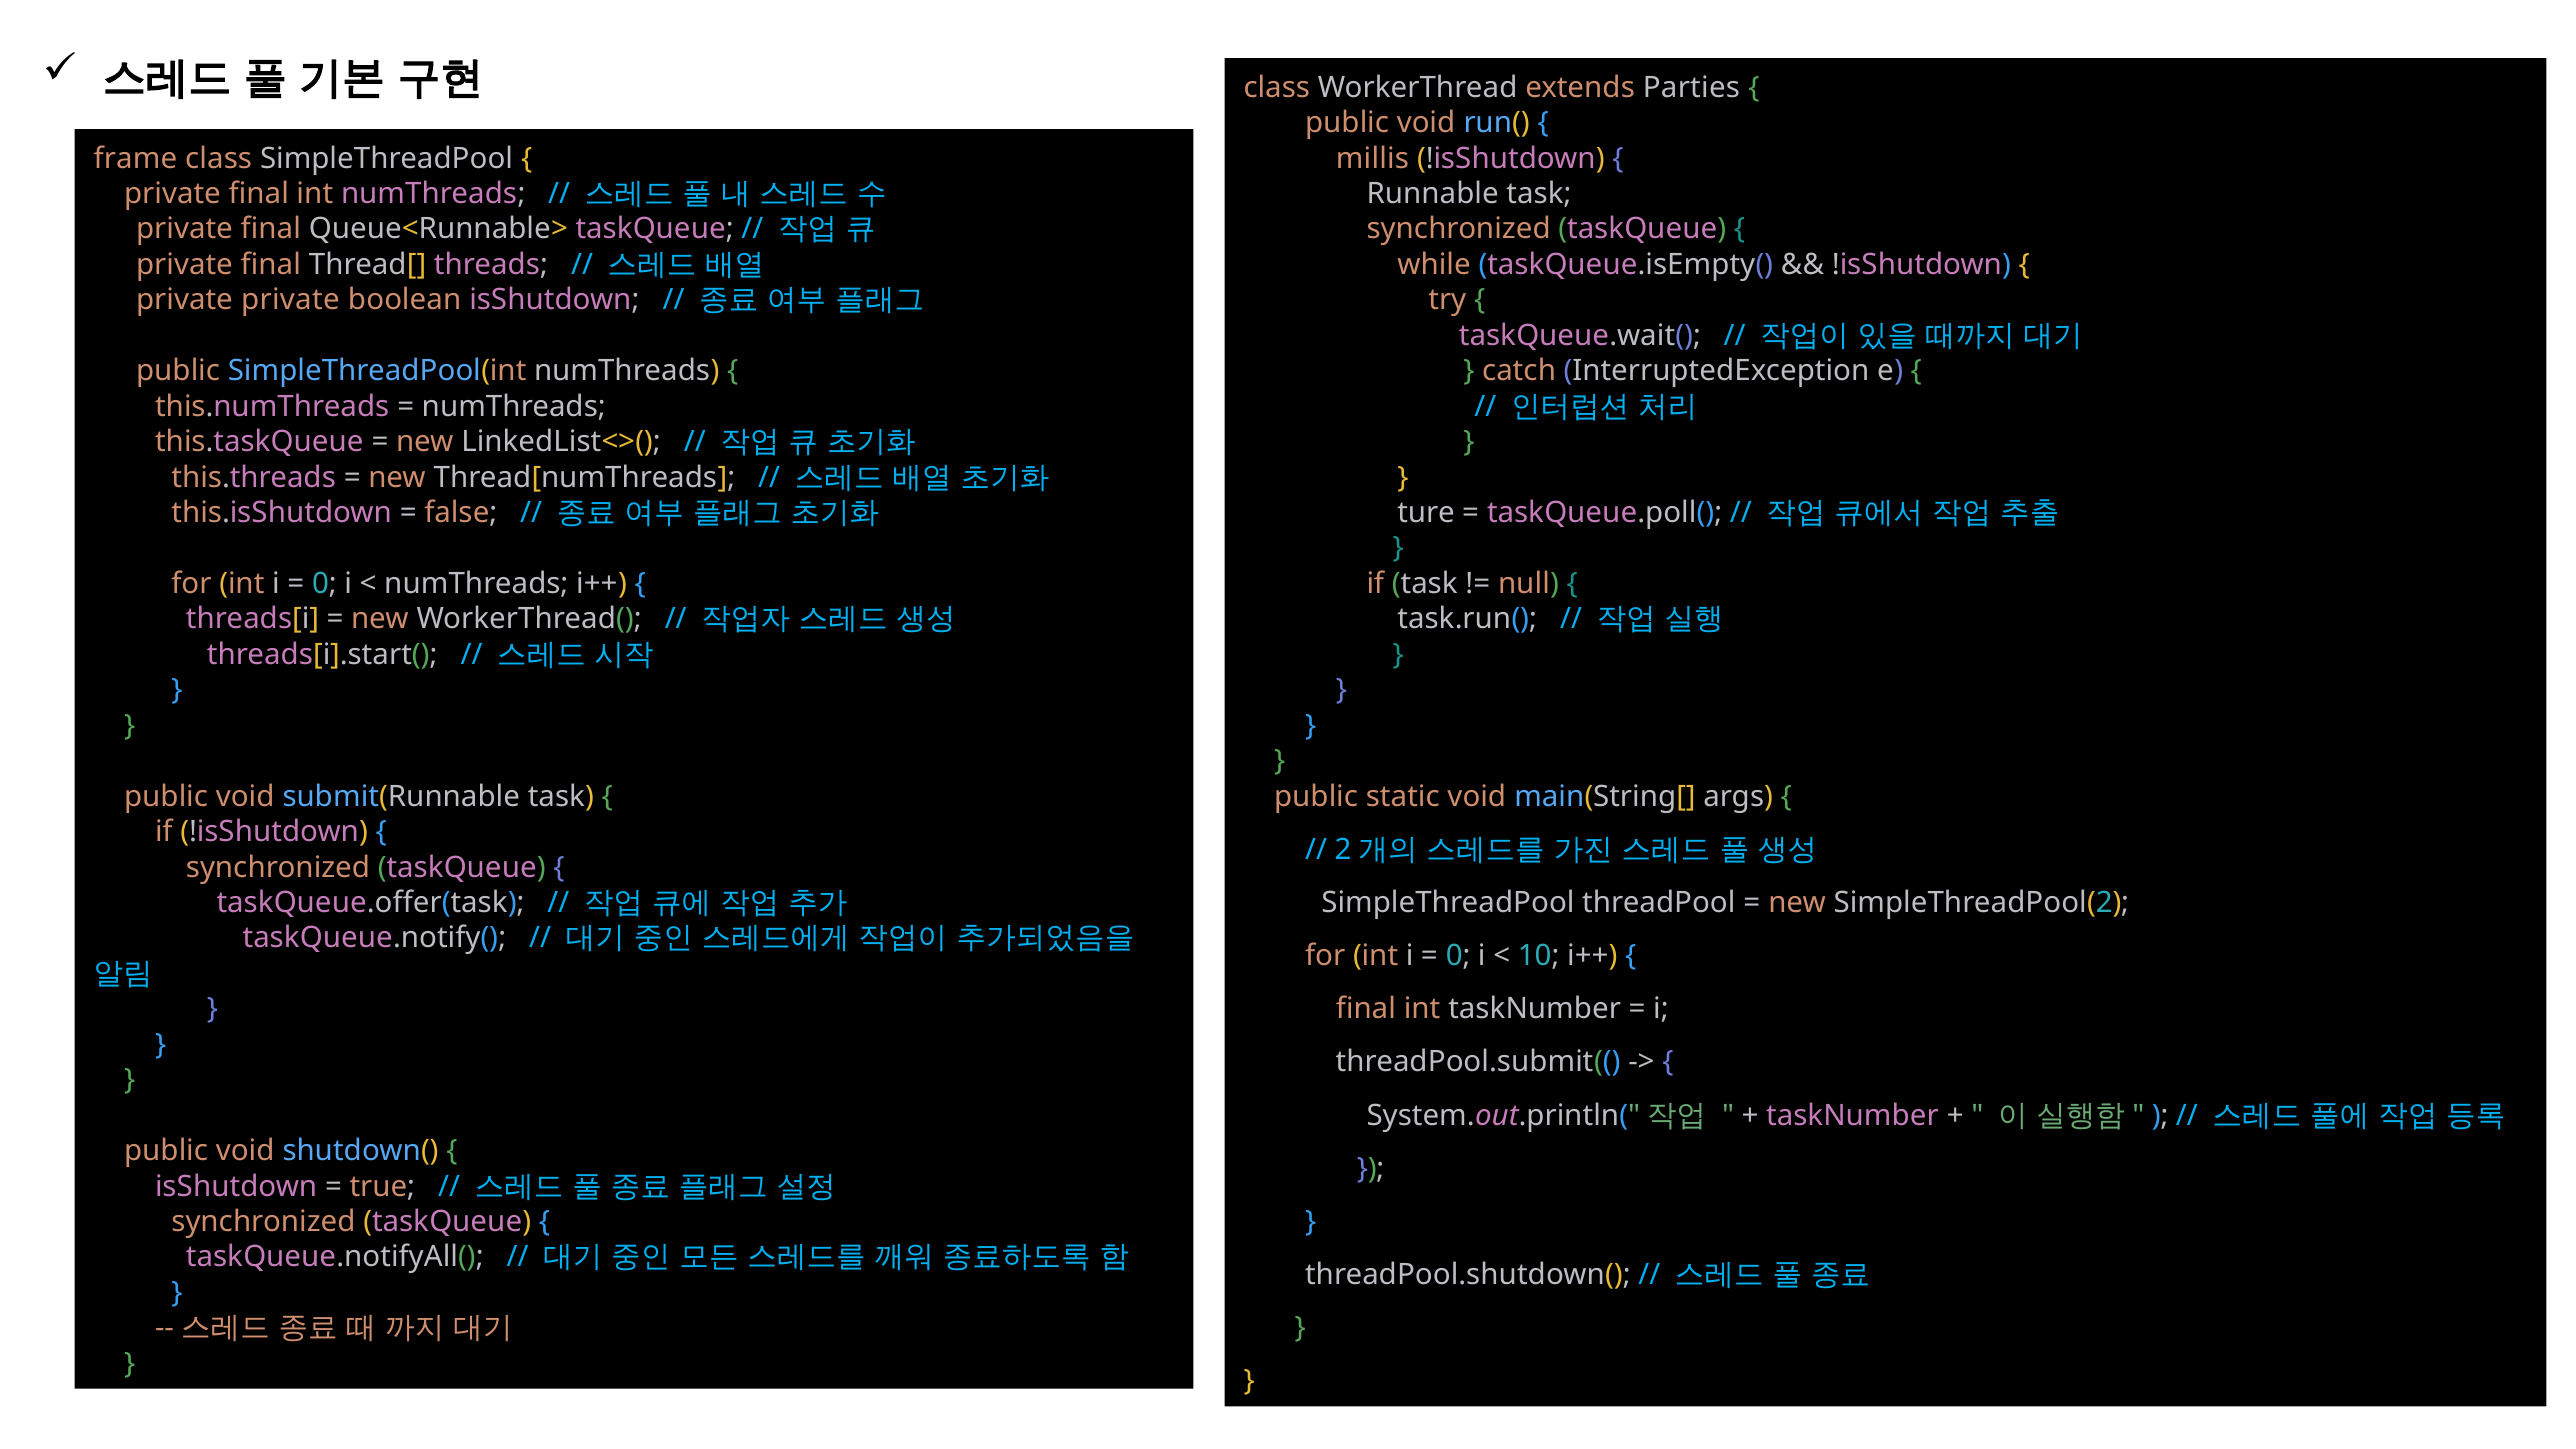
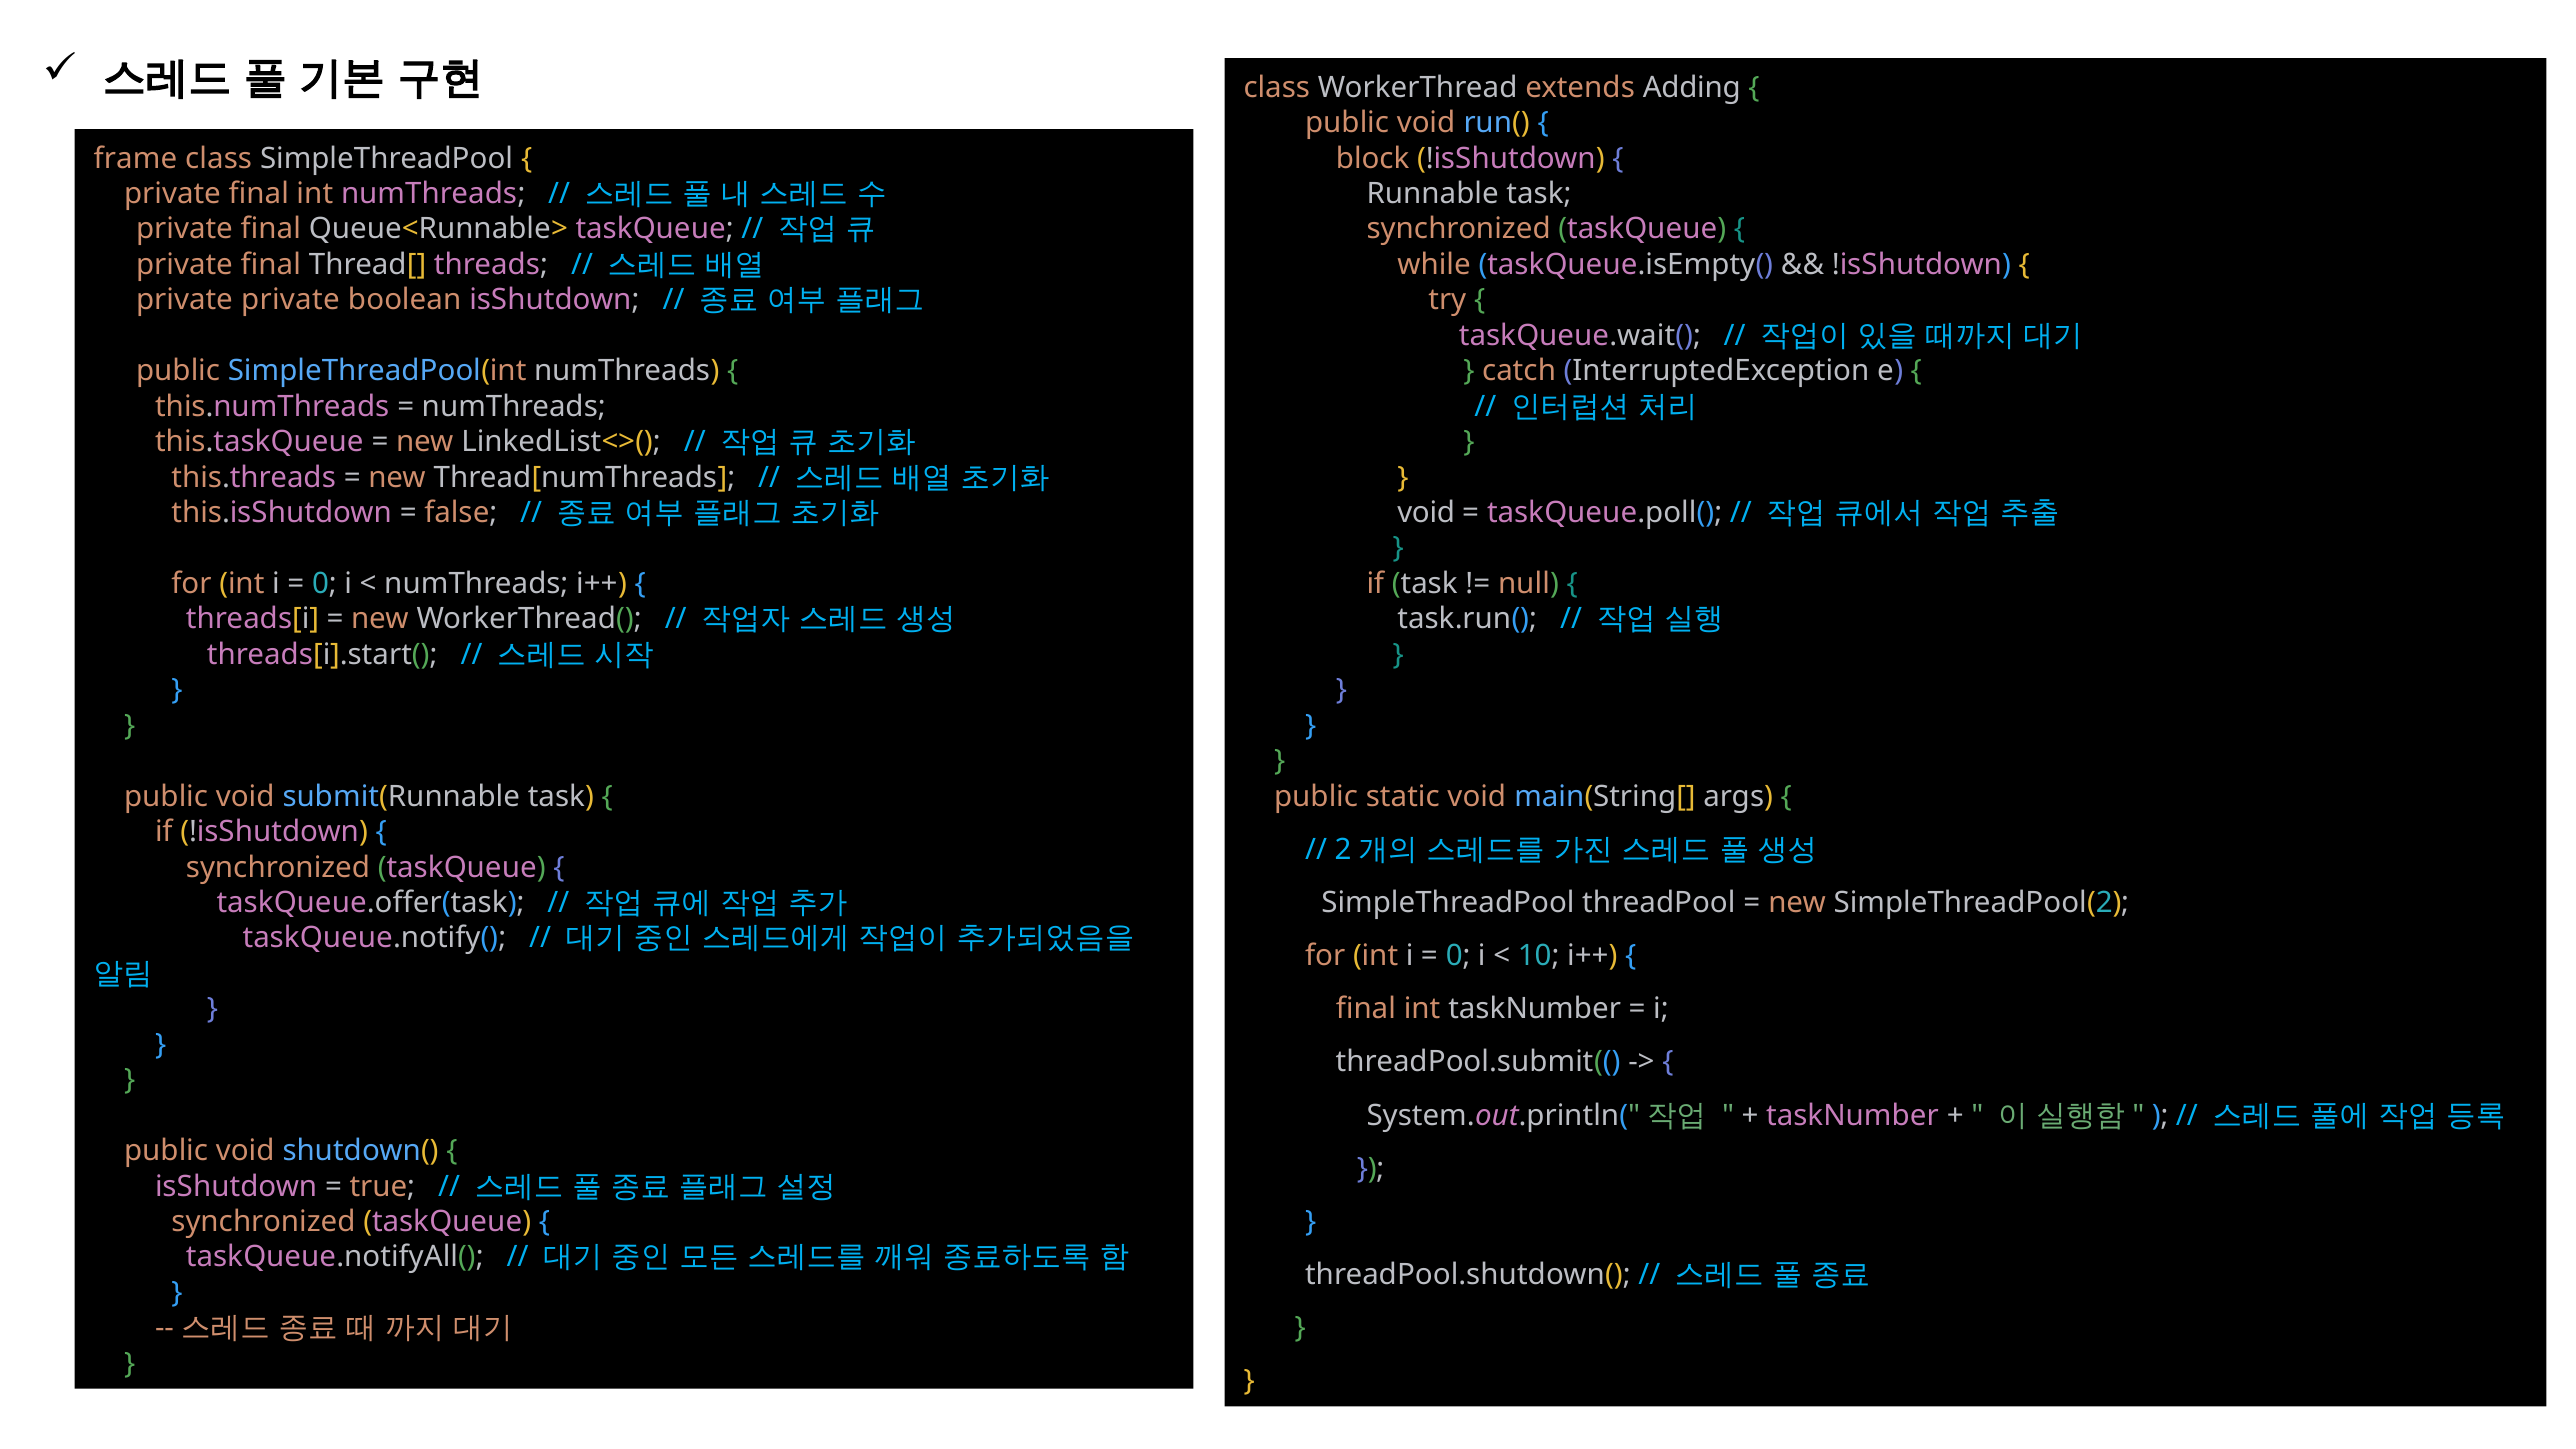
Parties: Parties -> Adding (1692, 87)
millis: millis -> block (1373, 158)
ture: ture -> void (1426, 513)
